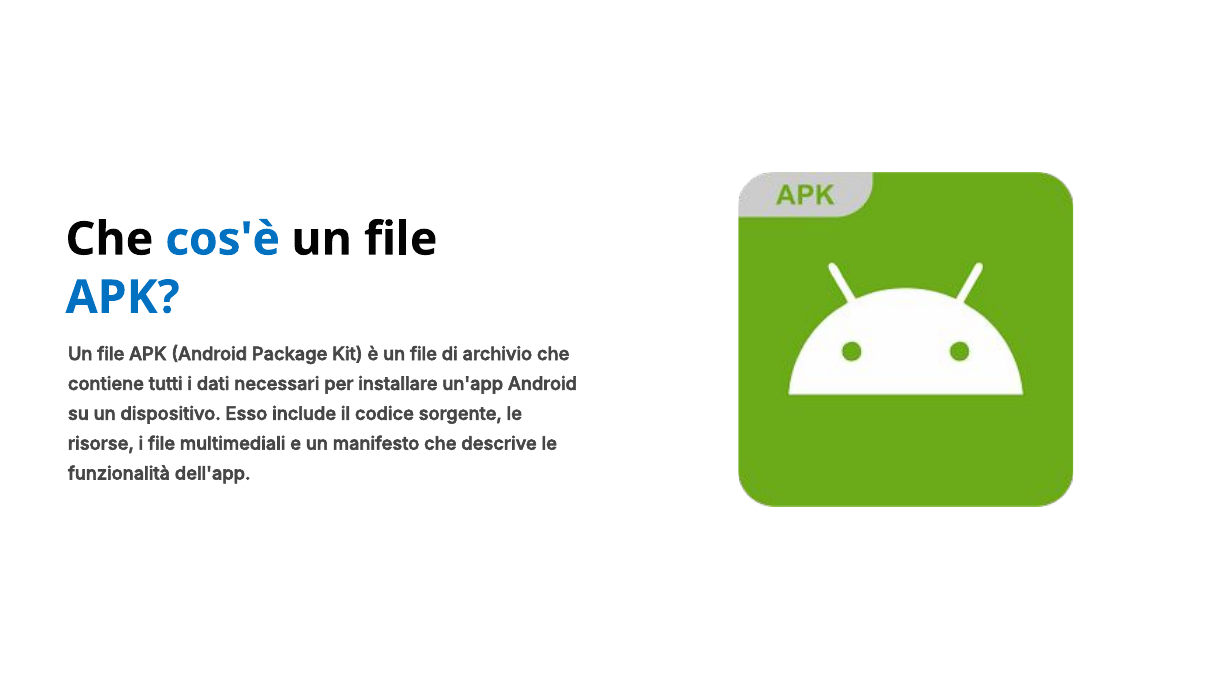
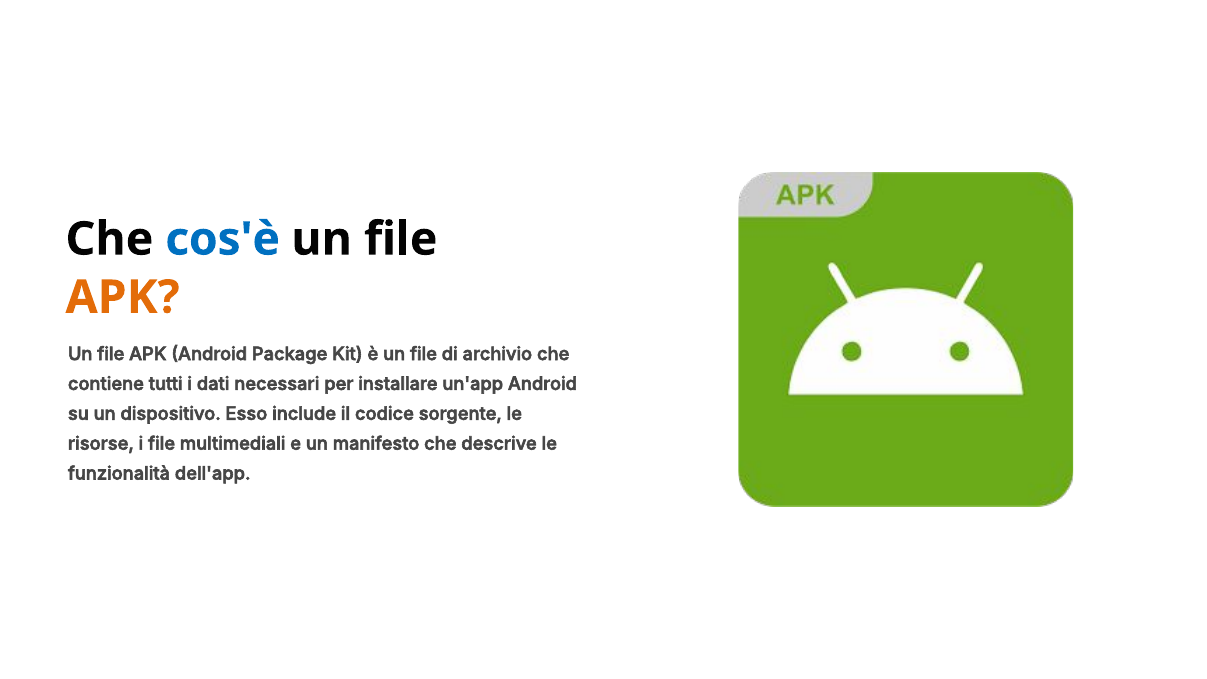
APK colour: blue -> orange (123, 297)
